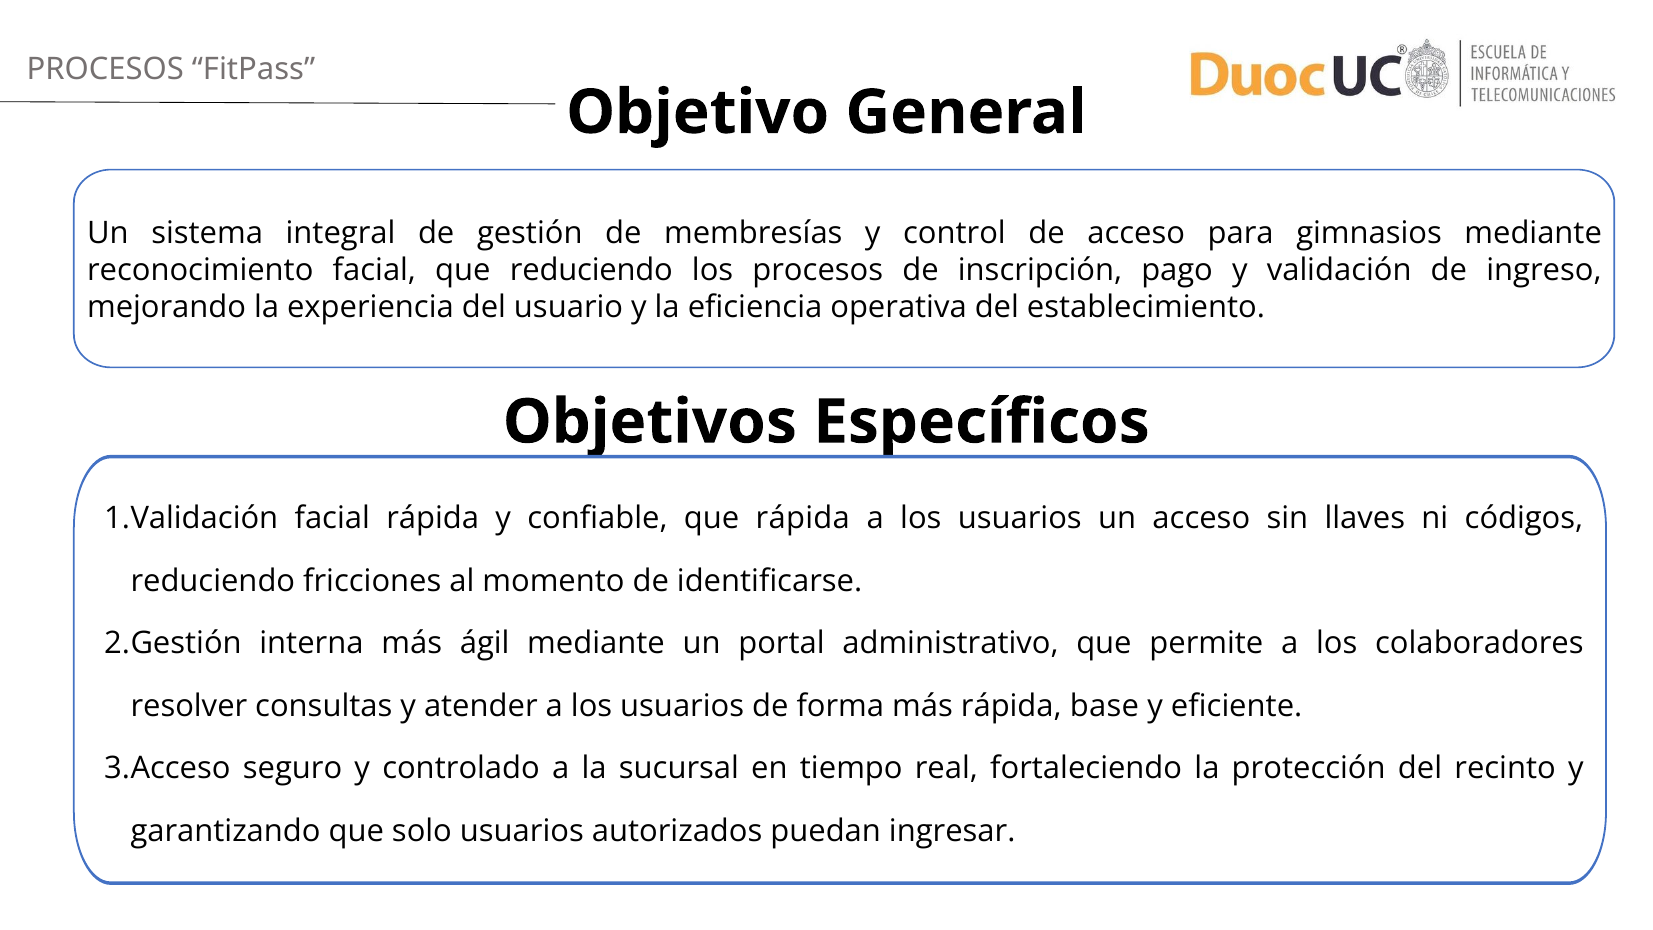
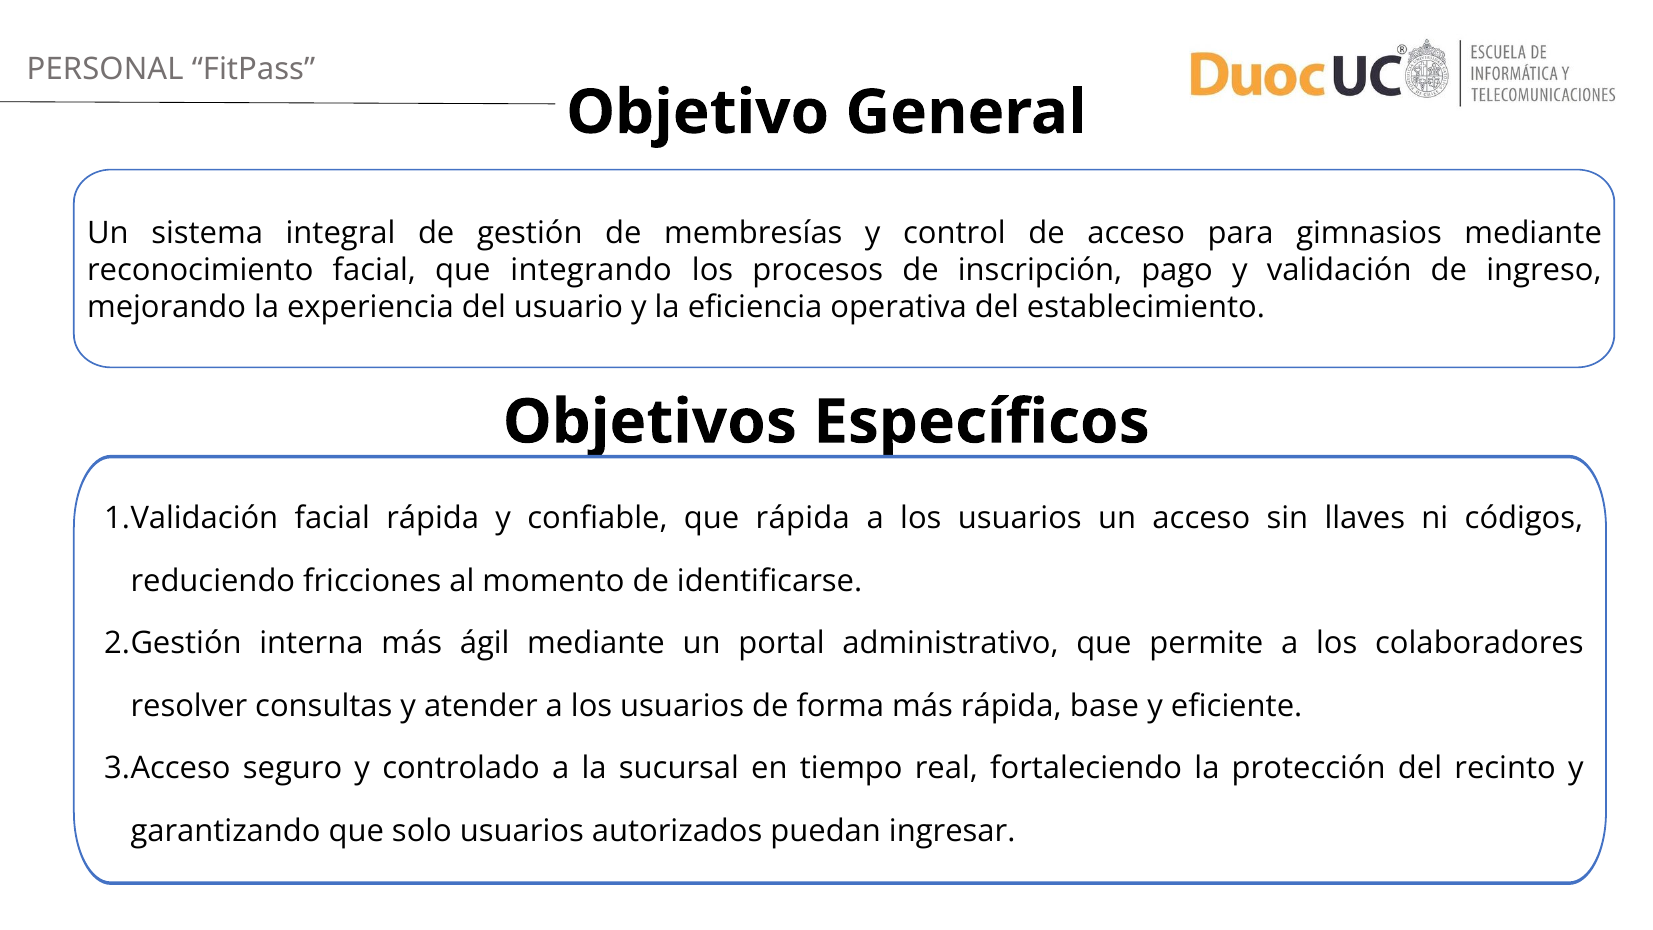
PROCESOS: PROCESOS -> PERSONAL (105, 70)
que reduciendo: reduciendo -> integrando (591, 270)
